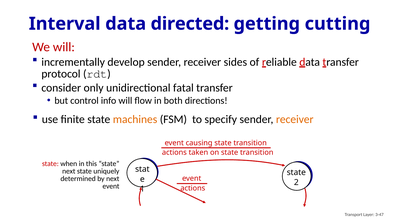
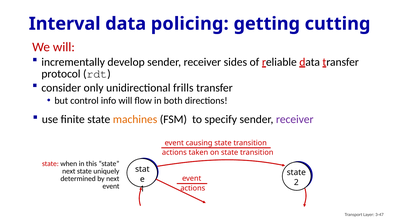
directed: directed -> policing (190, 24)
fatal: fatal -> frills (183, 88)
receiver colour: orange -> purple (295, 119)
